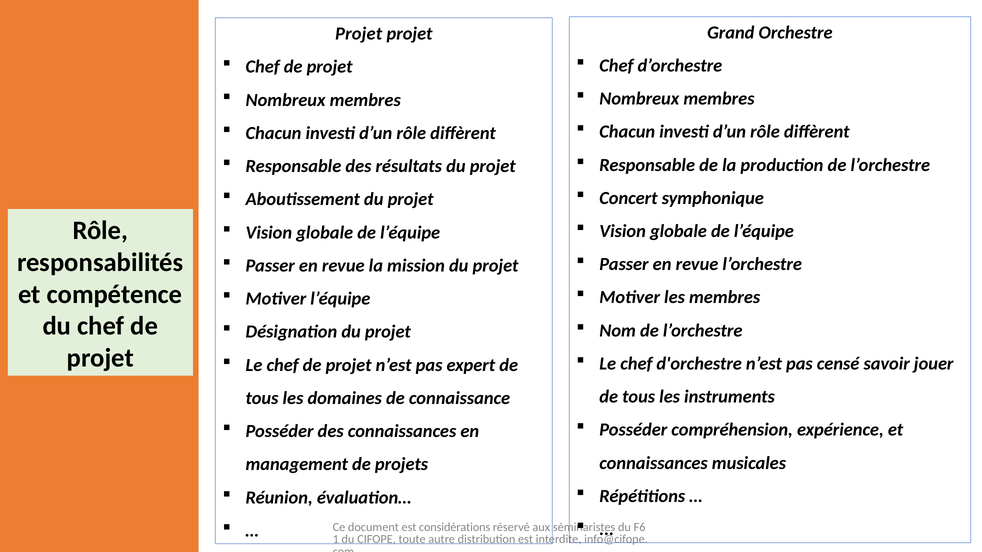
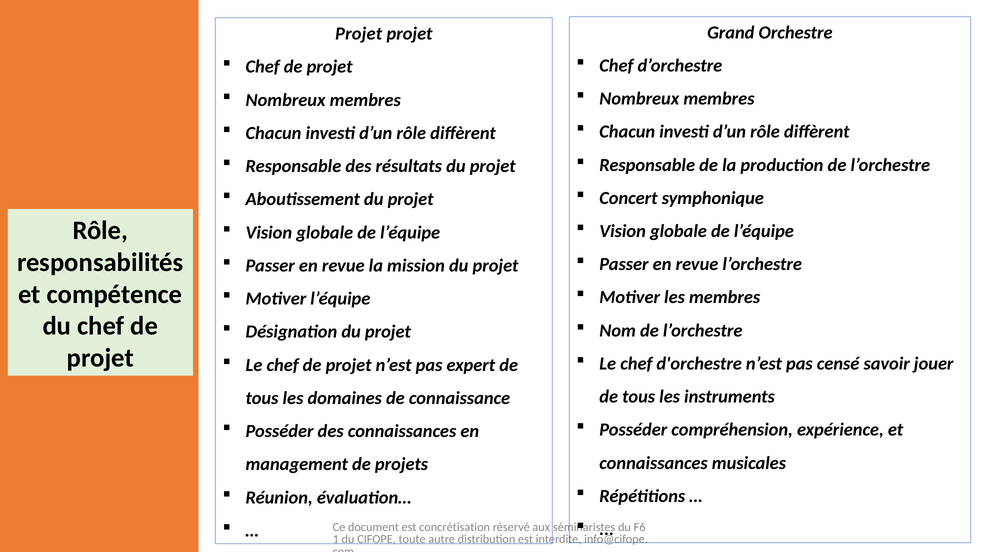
considérations: considérations -> concrétisation (455, 527)
